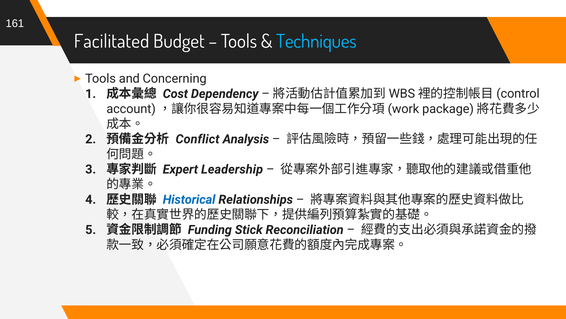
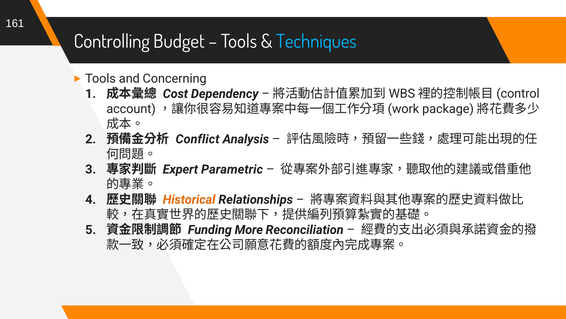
Facilitated: Facilitated -> Controlling (112, 41)
Leadership: Leadership -> Parametric (232, 169)
Historical colour: blue -> orange (189, 199)
Stick: Stick -> More (249, 229)
